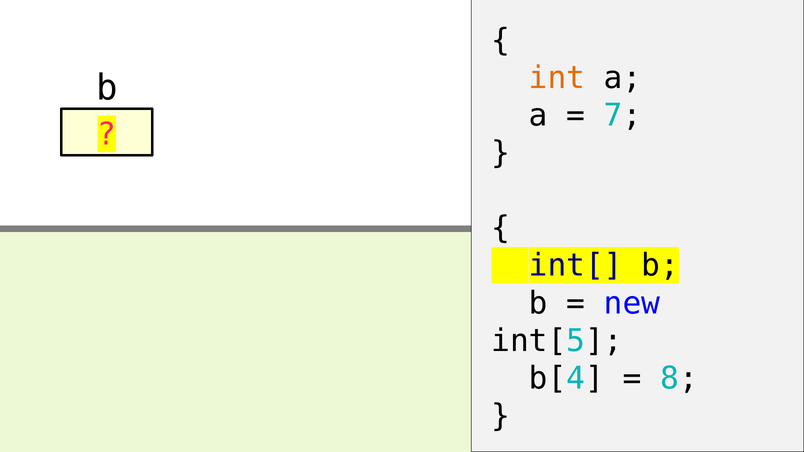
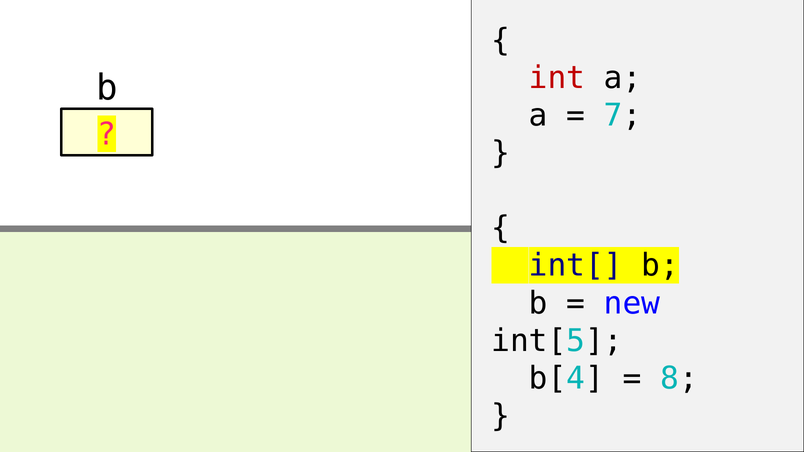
int colour: orange -> red (557, 78)
